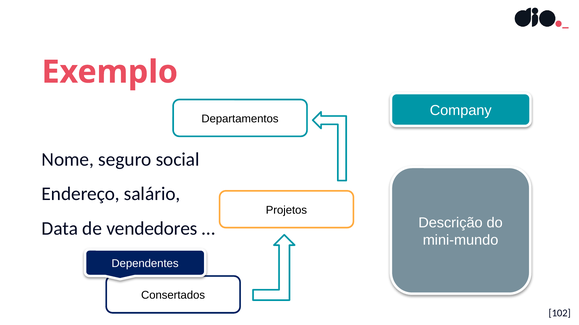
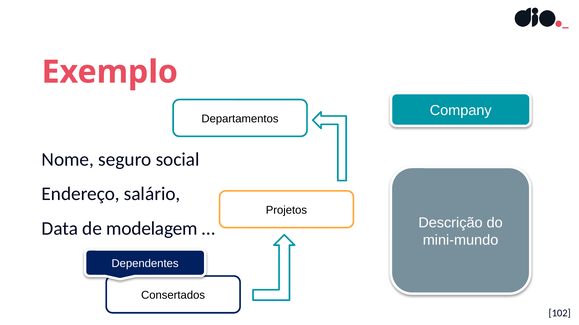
vendedores: vendedores -> modelagem (152, 229)
